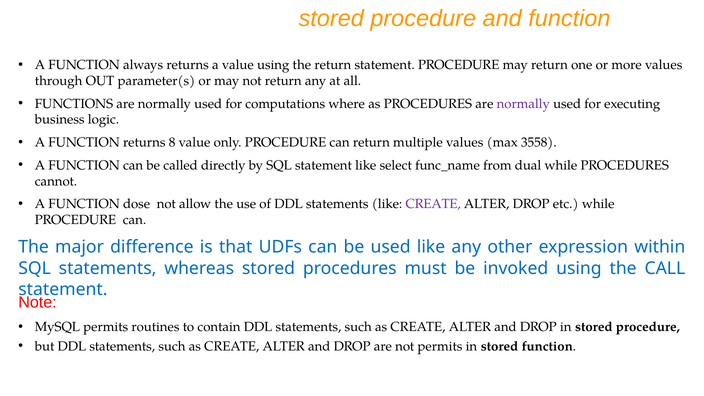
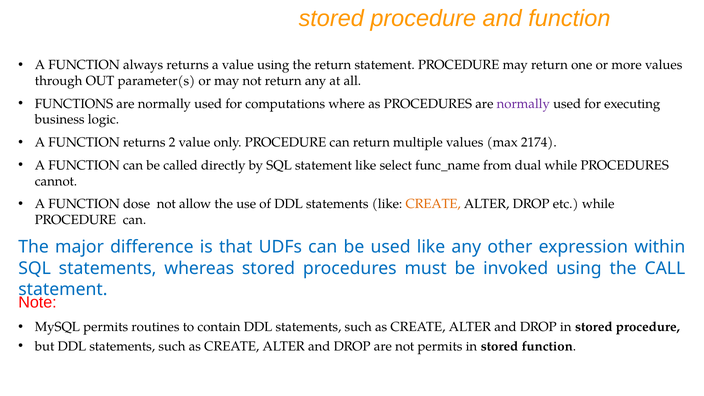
8: 8 -> 2 (172, 142)
3558: 3558 -> 2174 (539, 142)
CREATE colour: purple -> orange (433, 204)
